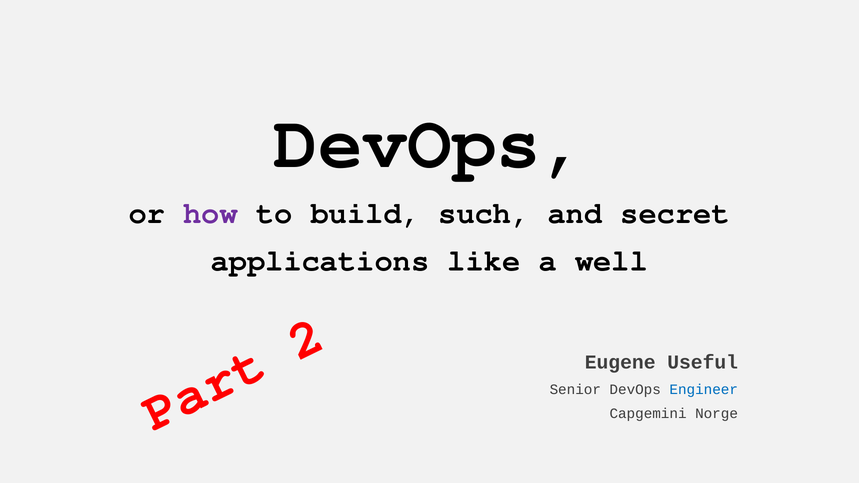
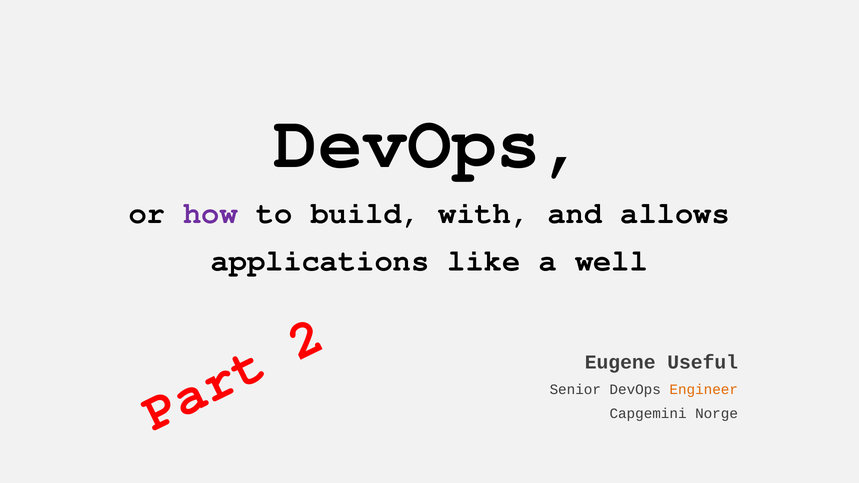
such: such -> with (484, 214)
secret: secret -> allows (675, 214)
Engineer colour: blue -> orange (704, 390)
